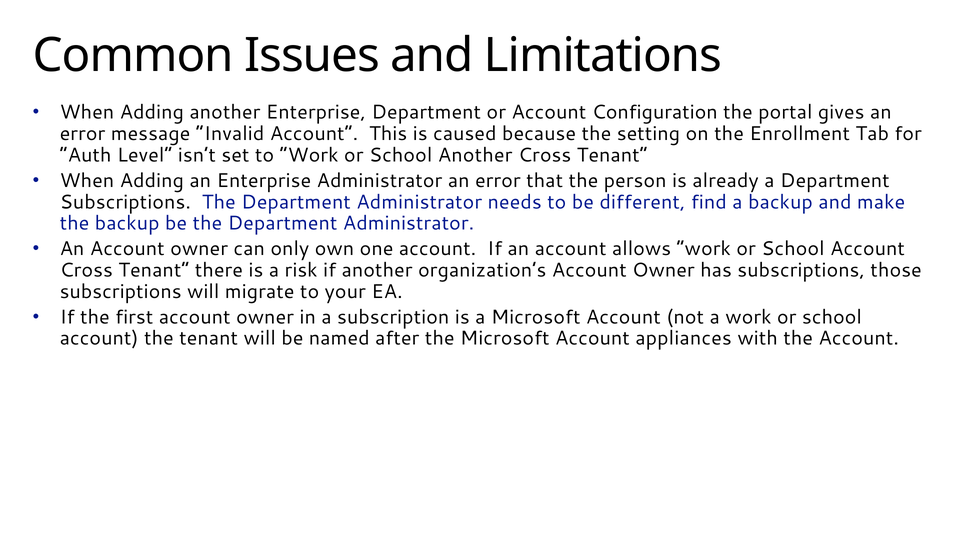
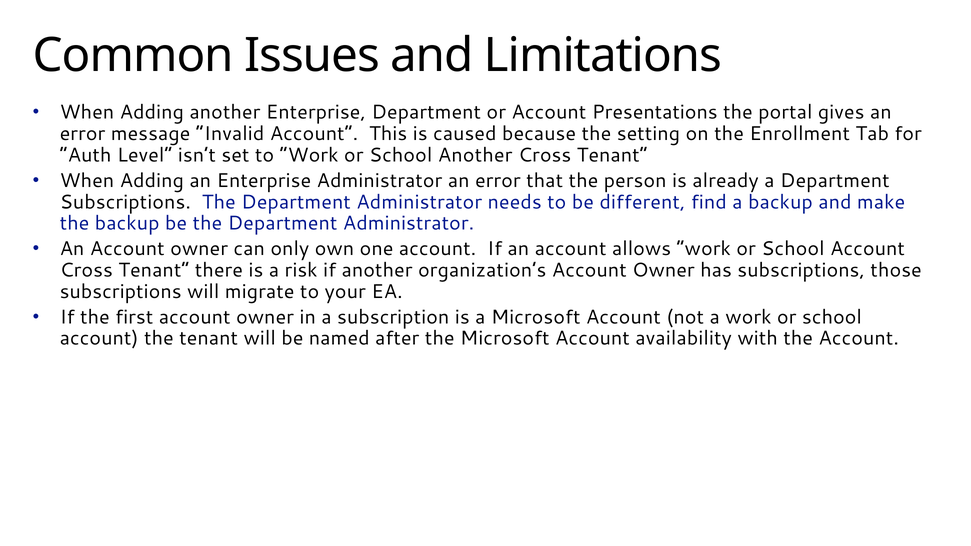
Configuration: Configuration -> Presentations (655, 112)
appliances: appliances -> availability (684, 338)
